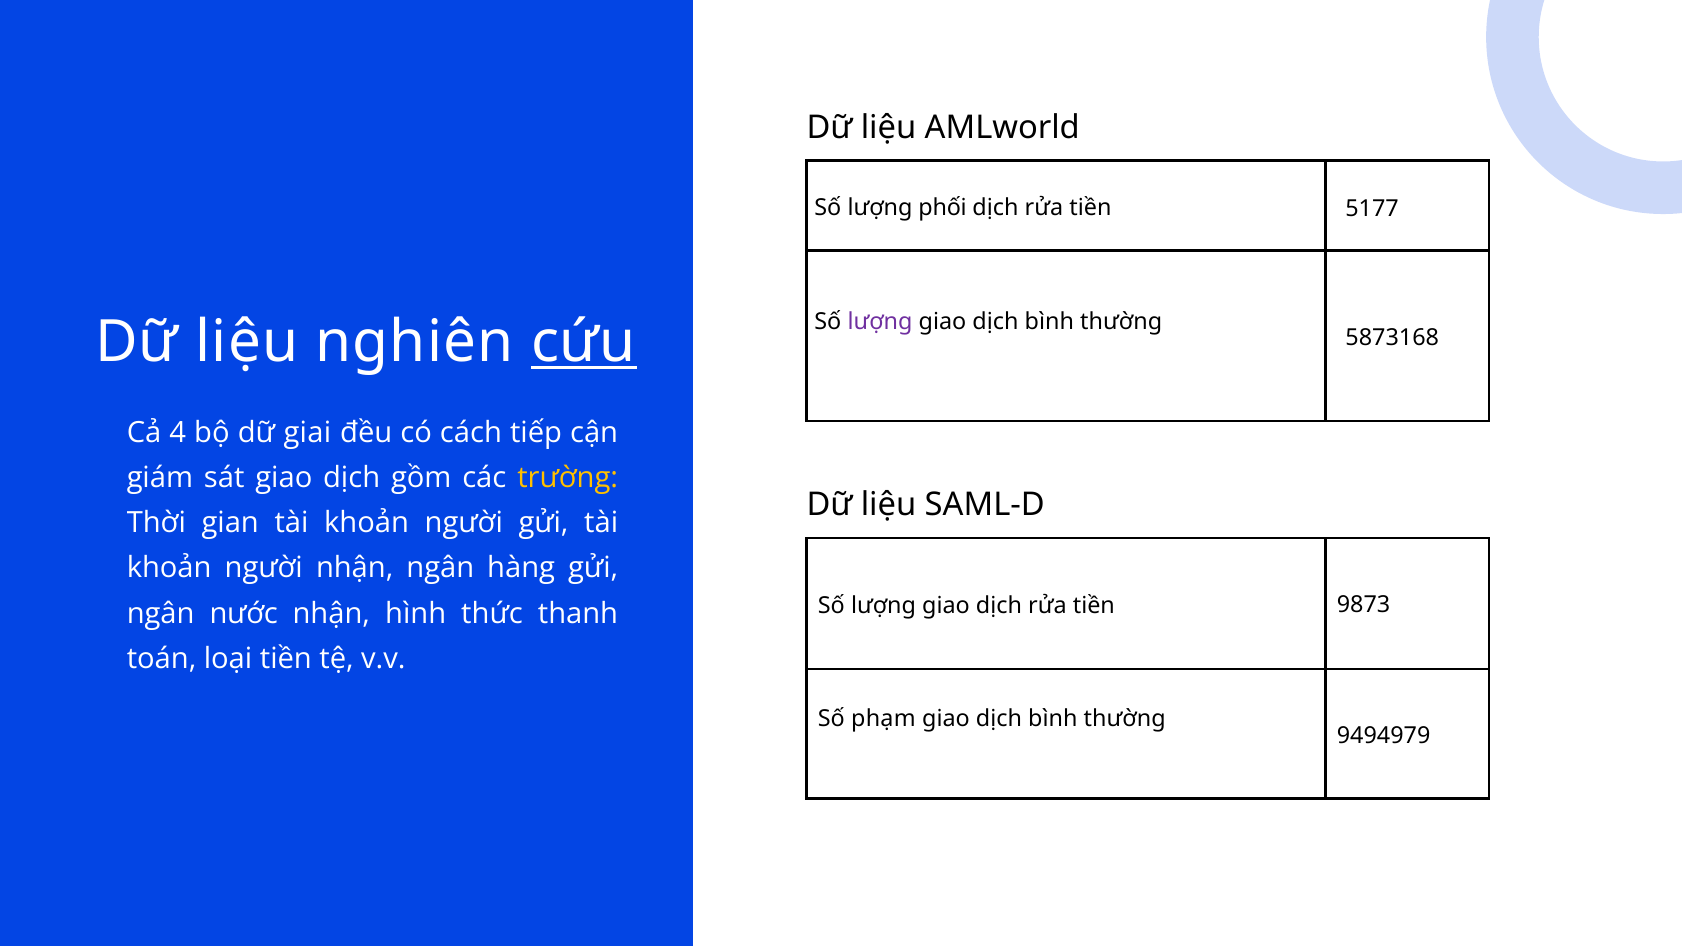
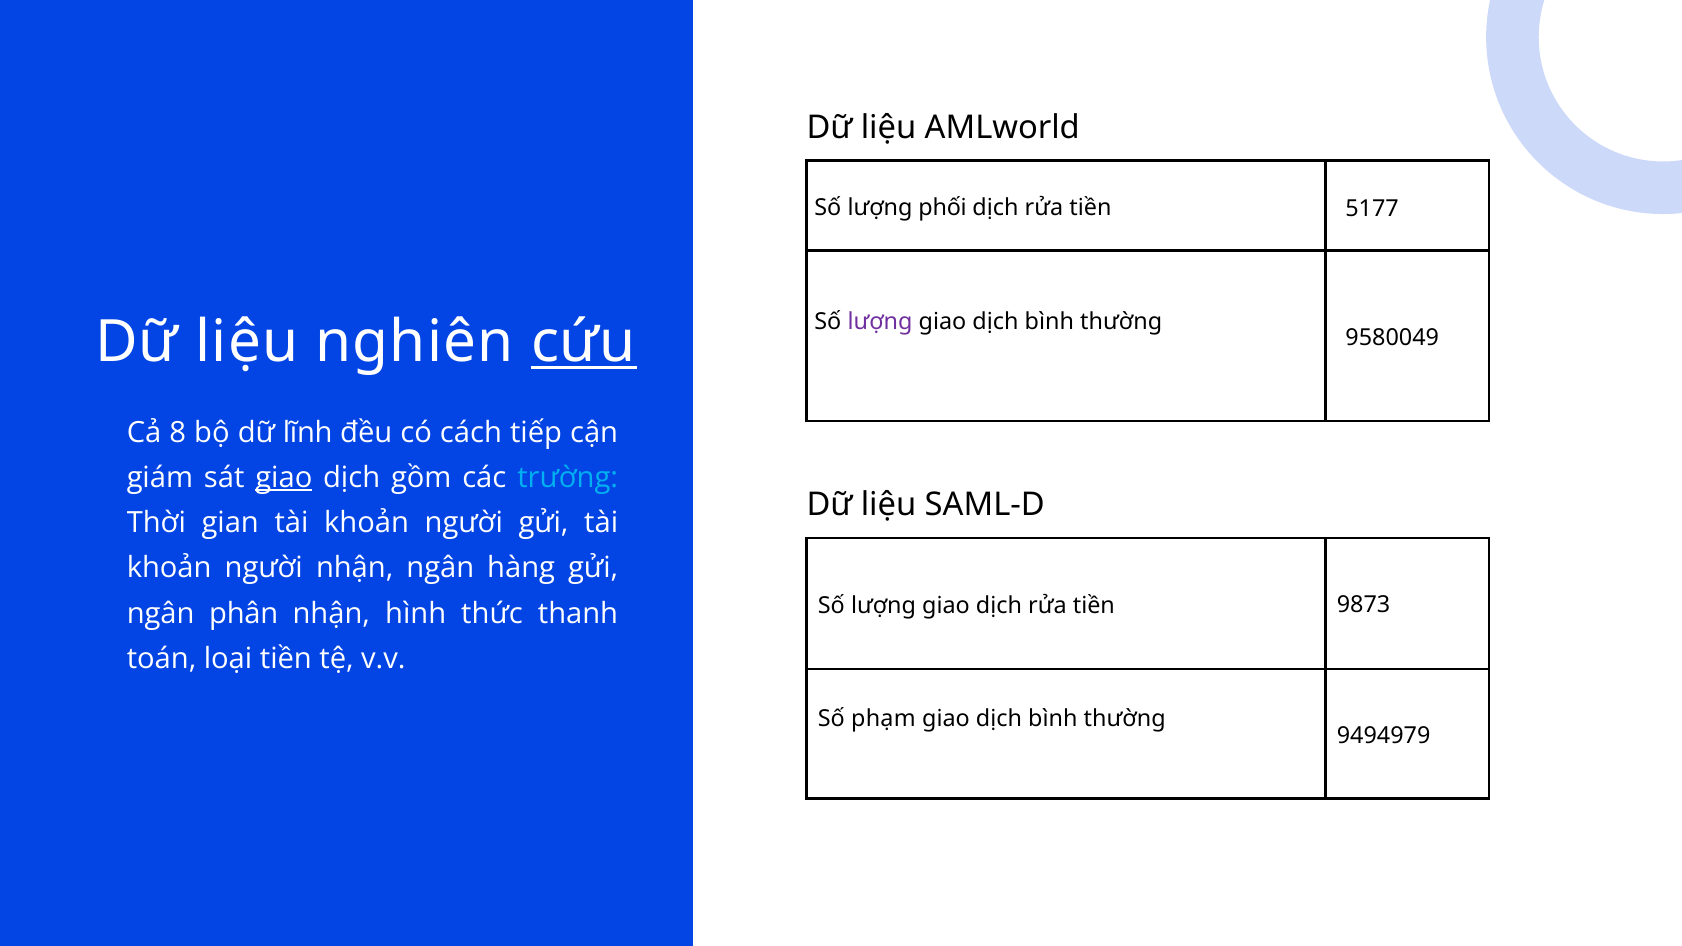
5873168: 5873168 -> 9580049 (1392, 338)
4: 4 -> 8 (178, 433)
giai: giai -> lĩnh (308, 433)
giao underline: none -> present (284, 478)
trường colour: yellow -> light blue (568, 478)
nước: nước -> phân (244, 614)
